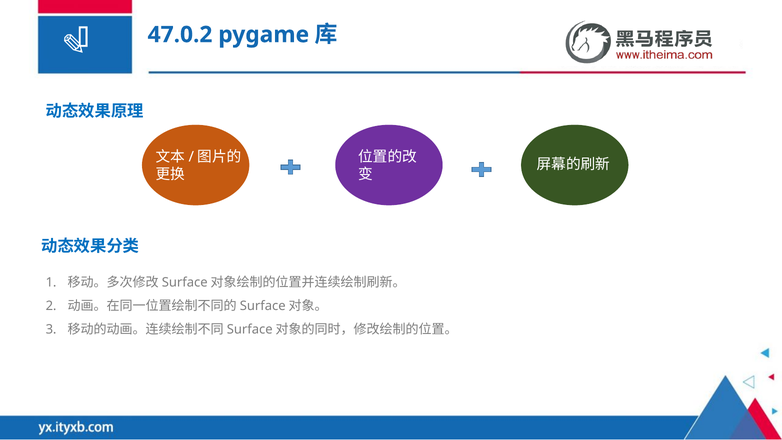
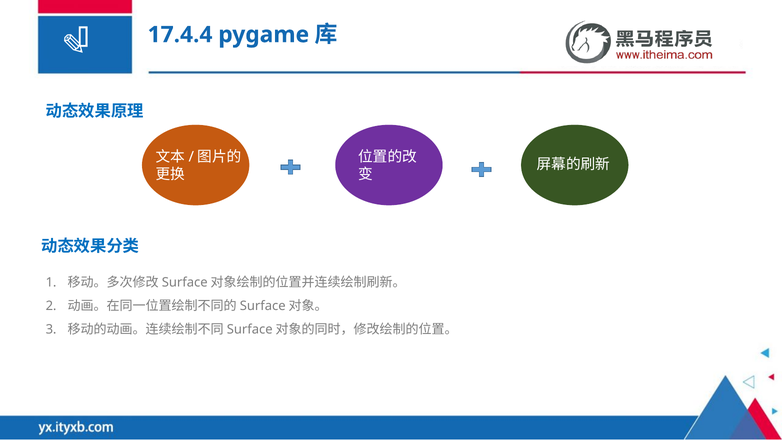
47.0.2: 47.0.2 -> 17.4.4 (180, 35)
